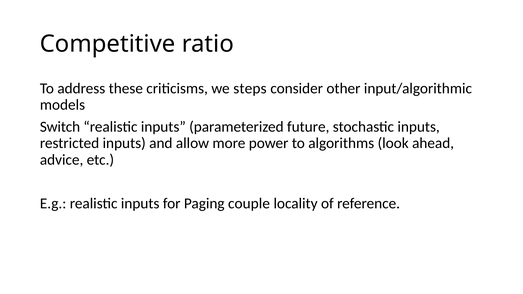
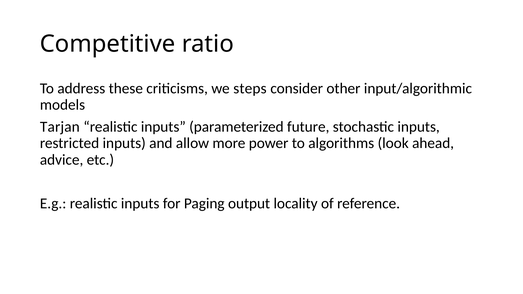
Switch: Switch -> Tarjan (60, 127)
couple: couple -> output (249, 204)
